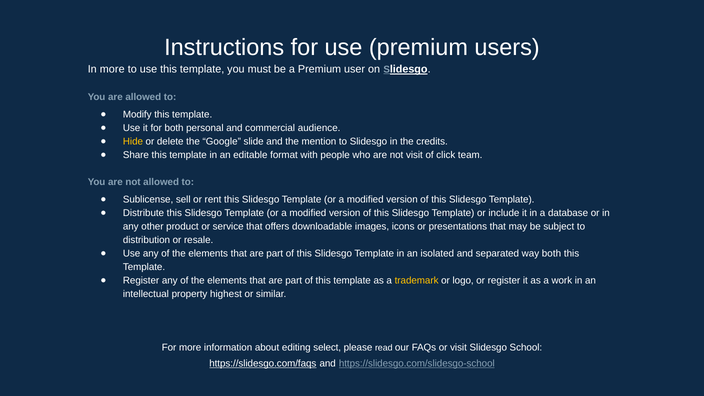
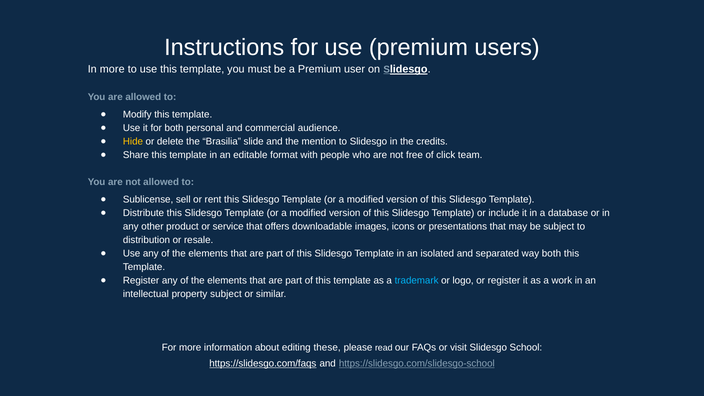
Google: Google -> Brasilia (222, 141)
not visit: visit -> free (414, 155)
trademark colour: yellow -> light blue (417, 280)
property highest: highest -> subject (226, 294)
select: select -> these (327, 347)
